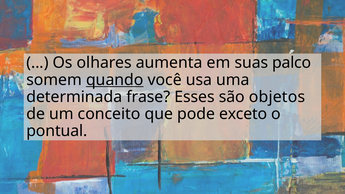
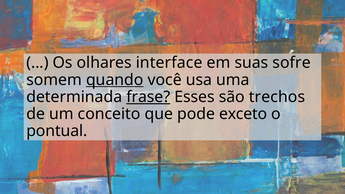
aumenta: aumenta -> interface (169, 63)
palco: palco -> sofre (292, 63)
frase underline: none -> present (148, 97)
objetos: objetos -> trechos (277, 97)
